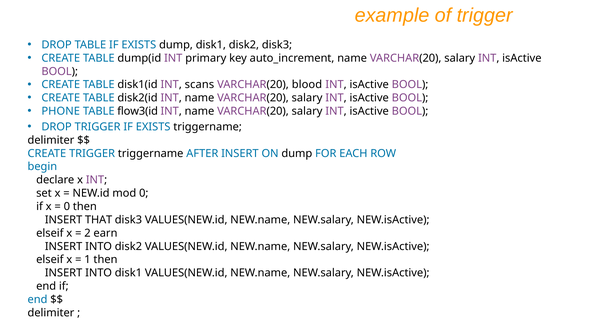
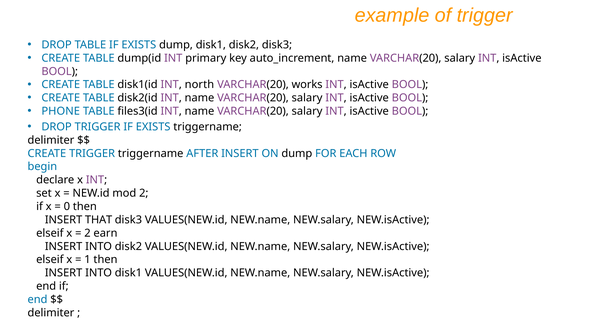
scans: scans -> north (199, 85)
blood: blood -> works (307, 85)
flow3(id: flow3(id -> files3(id (138, 111)
mod 0: 0 -> 2 (144, 193)
